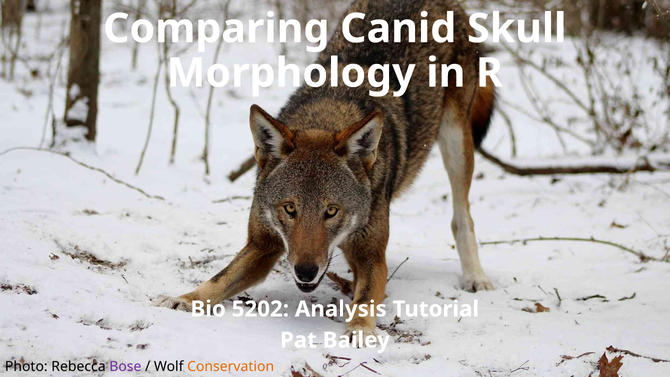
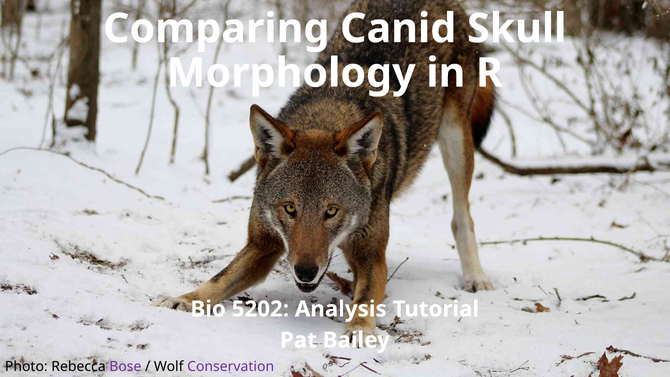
Conservation colour: orange -> purple (231, 367)
